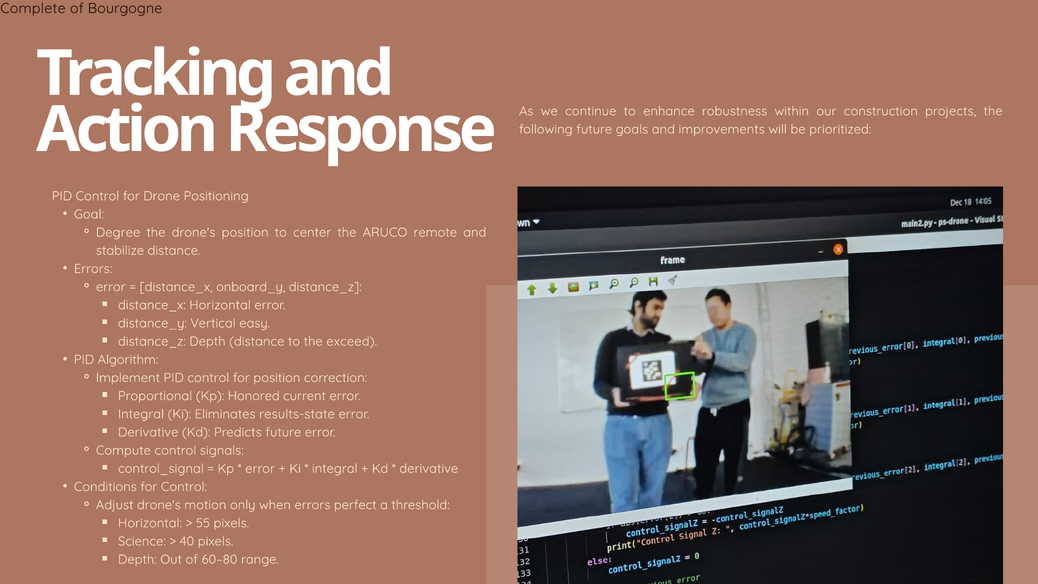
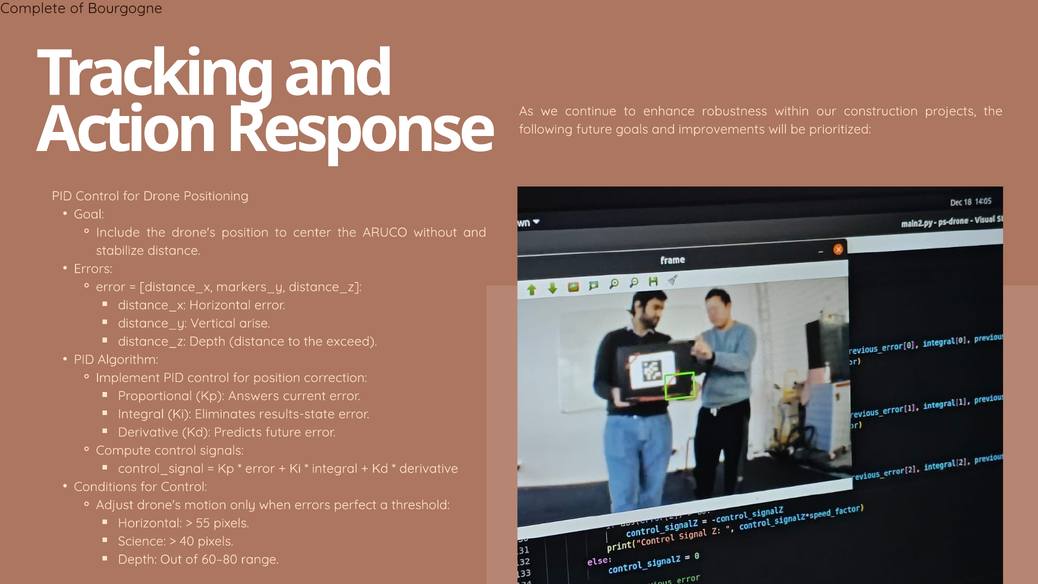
Degree: Degree -> Include (118, 232)
remote: remote -> without (435, 232)
onboard_y: onboard_y -> markers_y (251, 287)
easy: easy -> arise (255, 323)
Honored: Honored -> Answers (254, 396)
